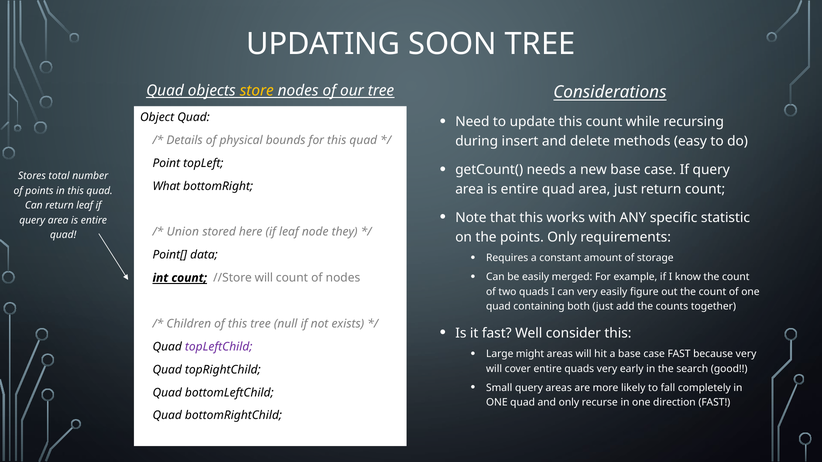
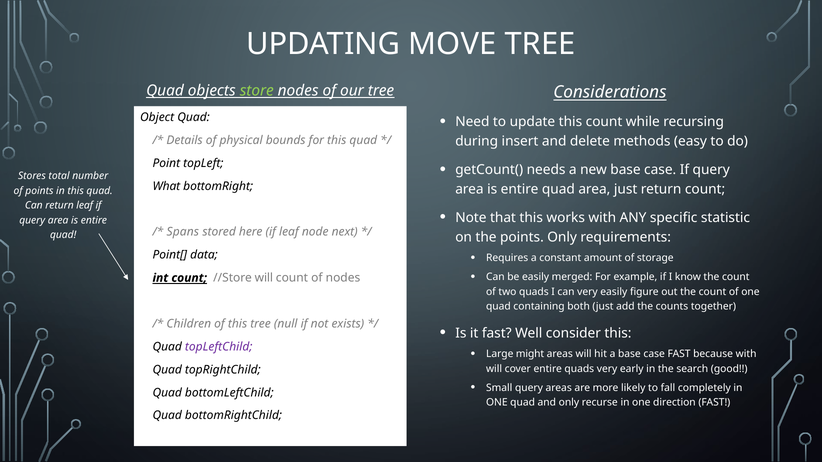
SOON: SOON -> MOVE (452, 44)
store colour: yellow -> light green (257, 91)
Union: Union -> Spans (183, 232)
they: they -> next (345, 232)
because very: very -> with (746, 354)
